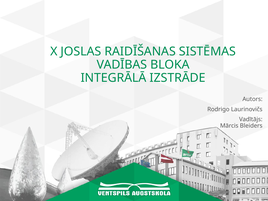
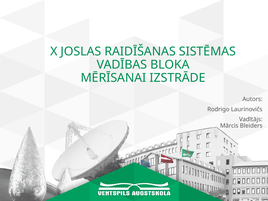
INTEGRĀLĀ: INTEGRĀLĀ -> MĒRĪSANAI (114, 78)
